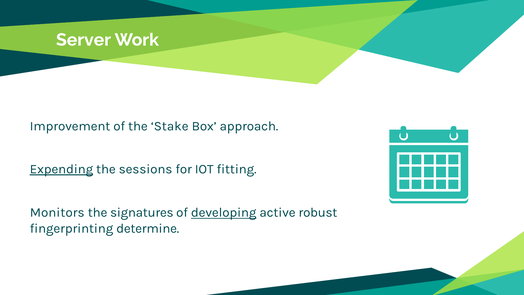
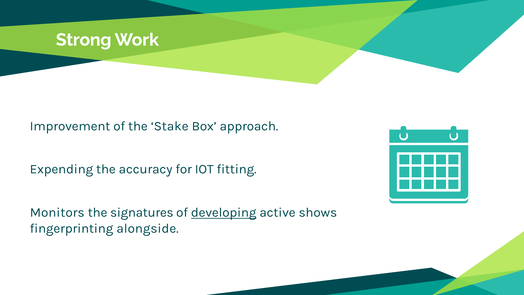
Server: Server -> Strong (84, 40)
Expending underline: present -> none (61, 169)
sessions: sessions -> accuracy (146, 169)
robust: robust -> shows (318, 212)
determine: determine -> alongside (148, 228)
